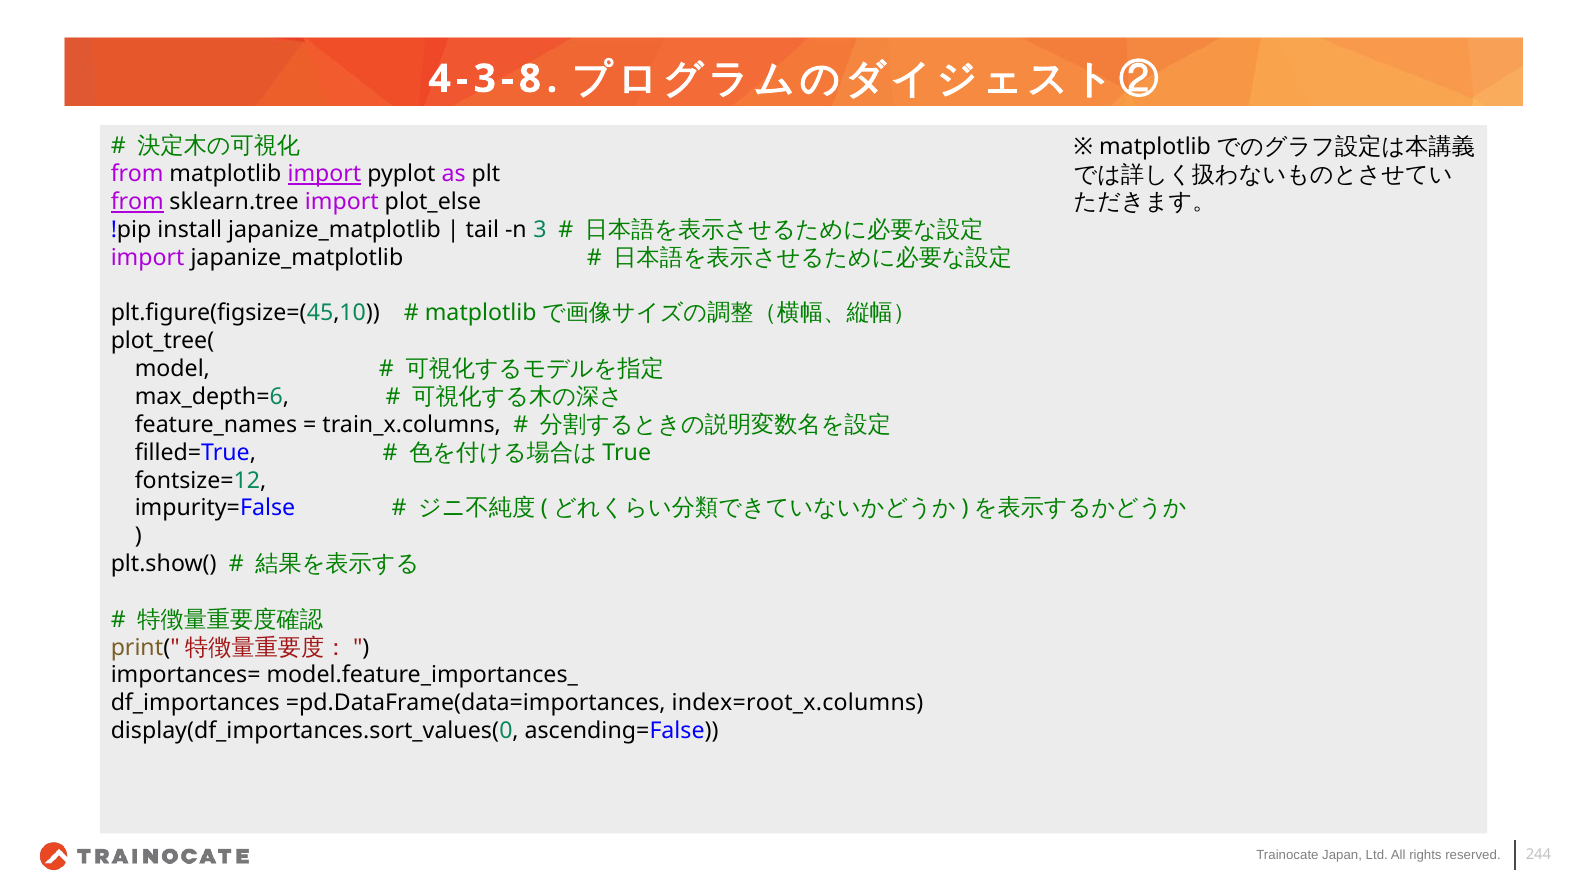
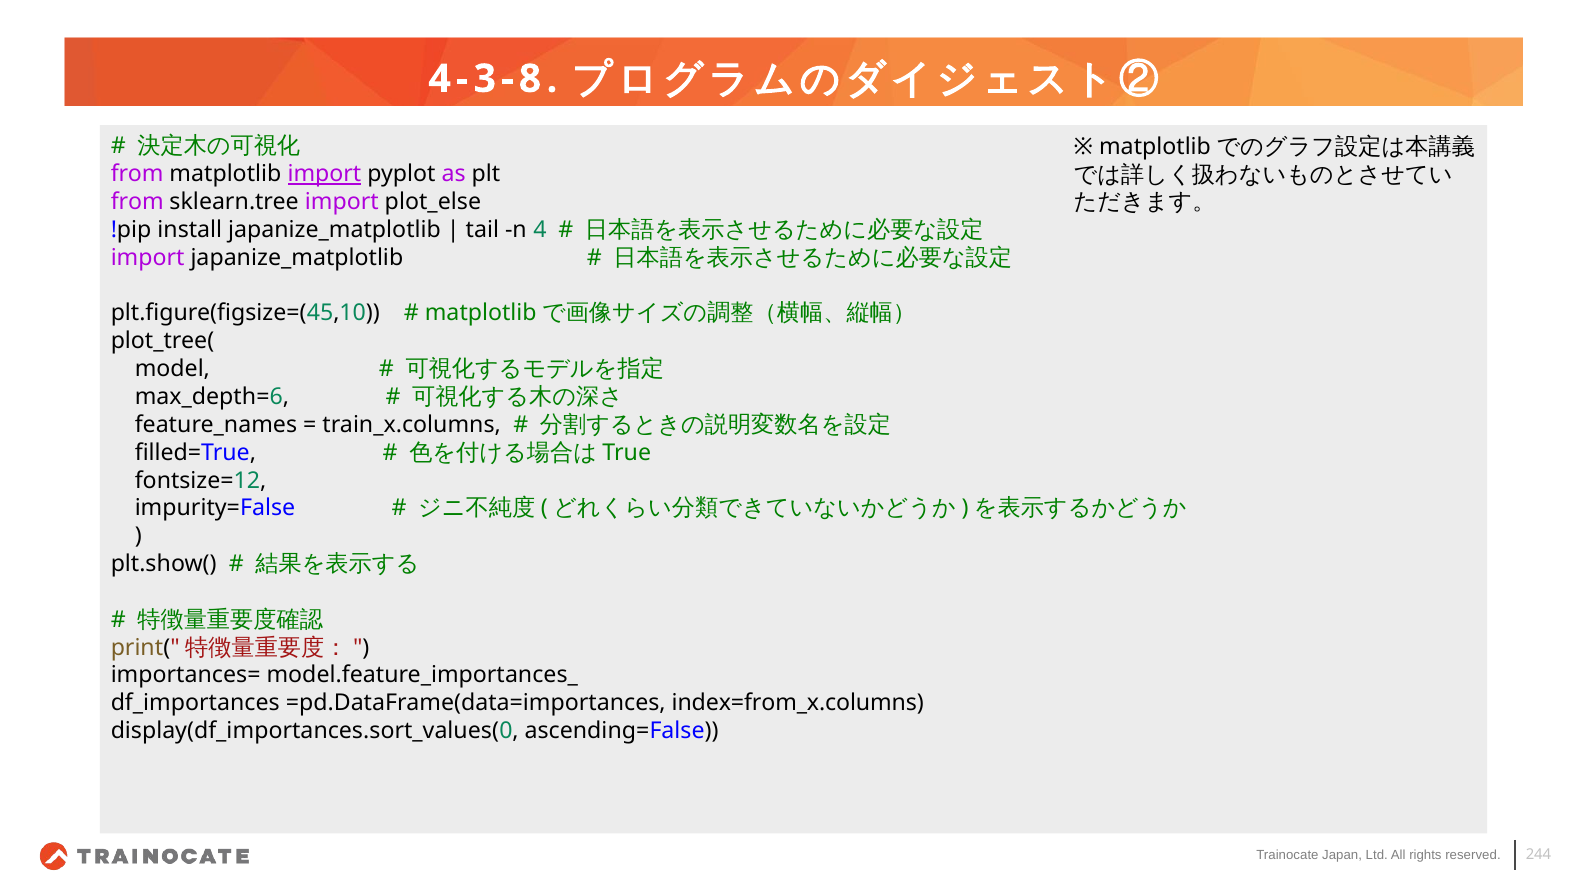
from underline: present -> none (137, 202)
3: 3 -> 4 (540, 230)
index=root_x.columns: index=root_x.columns -> index=from_x.columns (798, 703)
